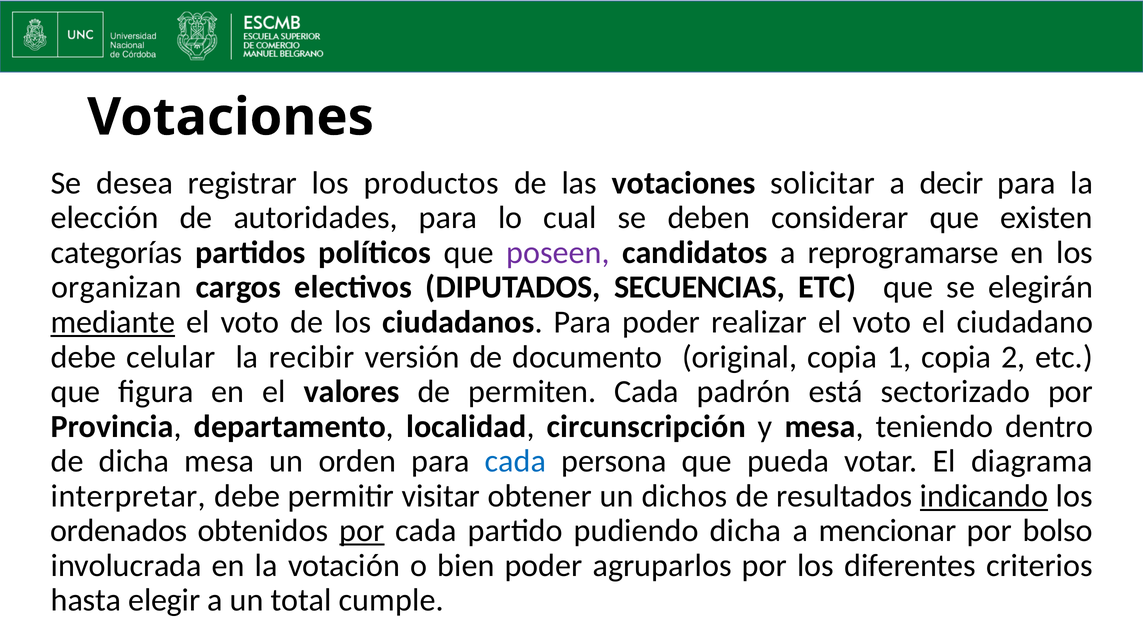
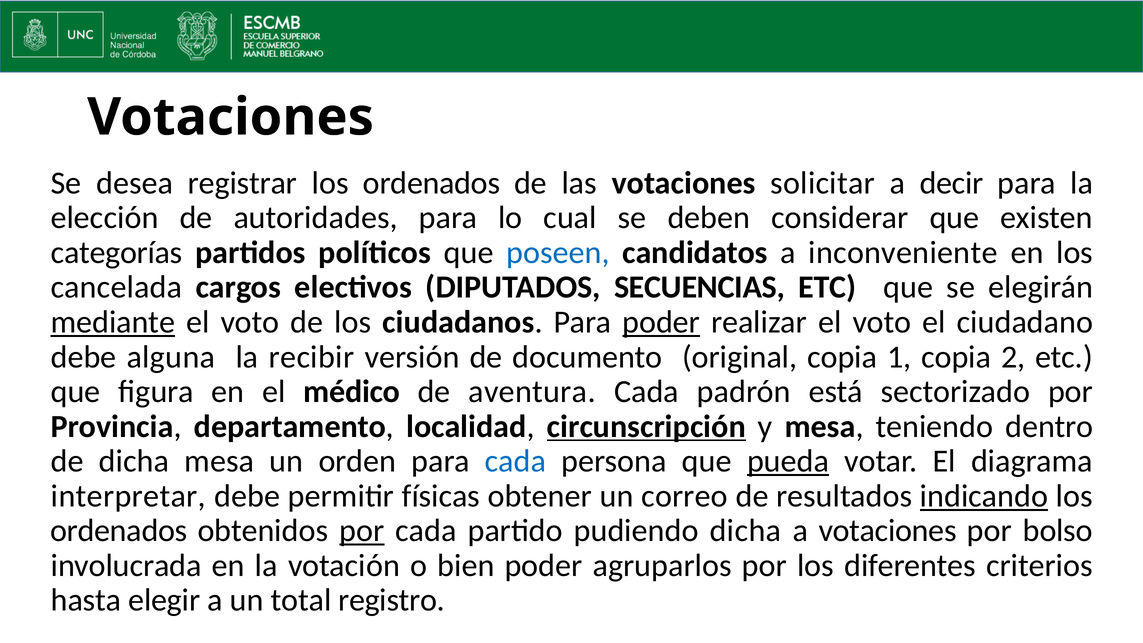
registrar los productos: productos -> ordenados (432, 183)
poseen colour: purple -> blue (558, 253)
reprogramarse: reprogramarse -> inconveniente (903, 253)
organizan: organizan -> cancelada (116, 287)
poder underline: none -> present (661, 322)
celular: celular -> alguna (171, 357)
valores: valores -> médico (352, 392)
permiten: permiten -> aventura (532, 392)
circunscripción underline: none -> present (646, 426)
pueda underline: none -> present (788, 461)
visitar: visitar -> físicas (441, 496)
dichos: dichos -> correo (685, 496)
a mencionar: mencionar -> votaciones (888, 531)
cumple: cumple -> registro (391, 600)
